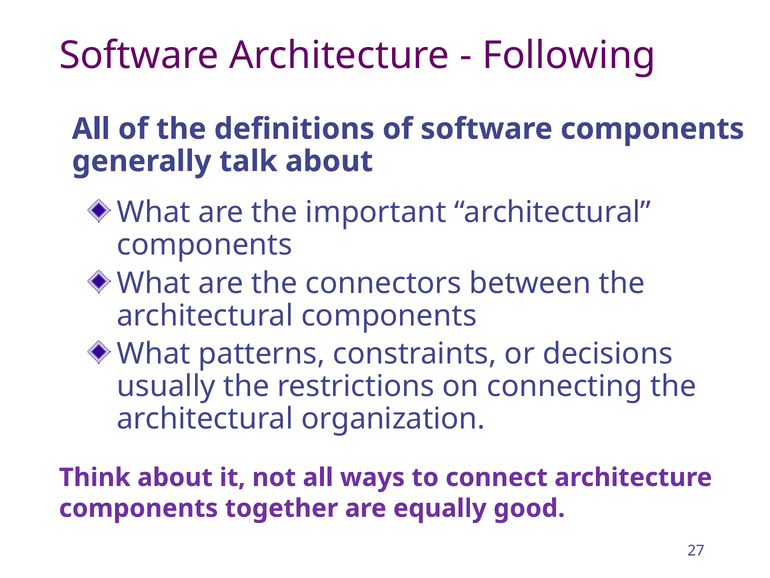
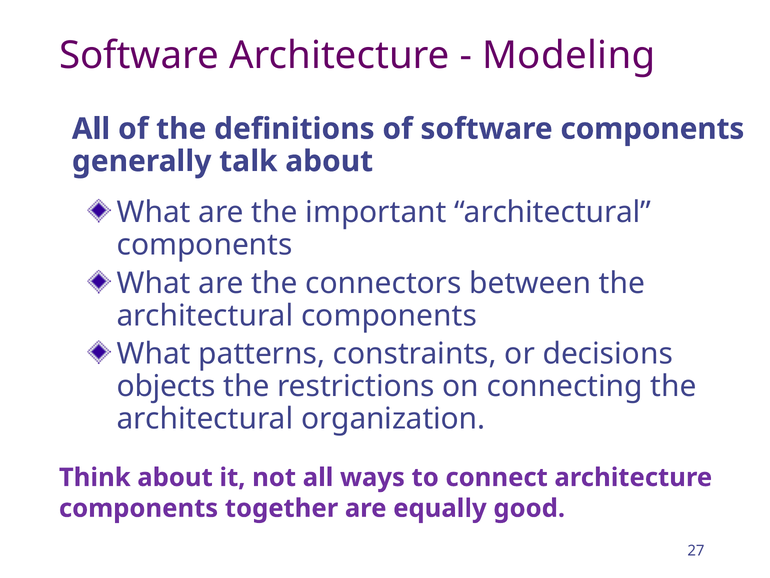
Following: Following -> Modeling (569, 55)
usually: usually -> objects (166, 386)
